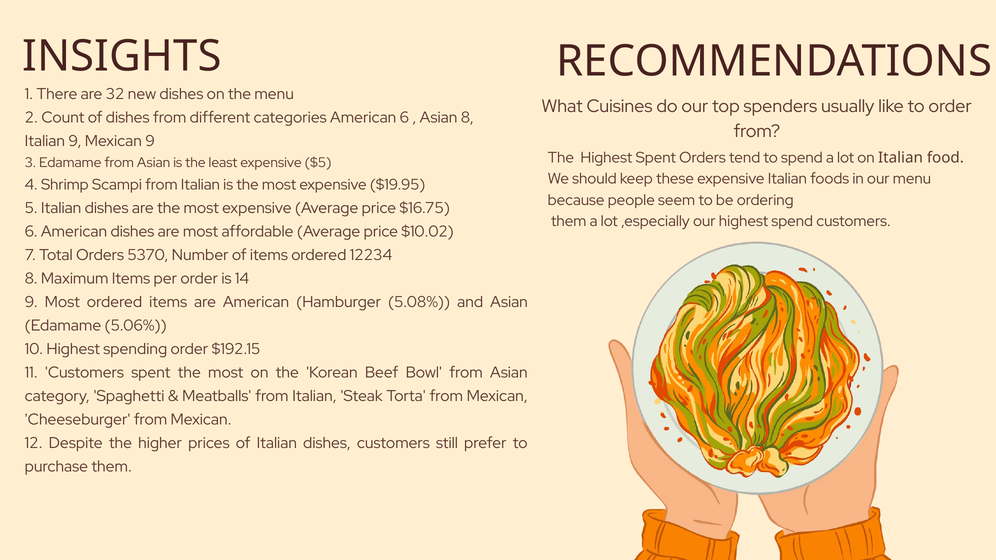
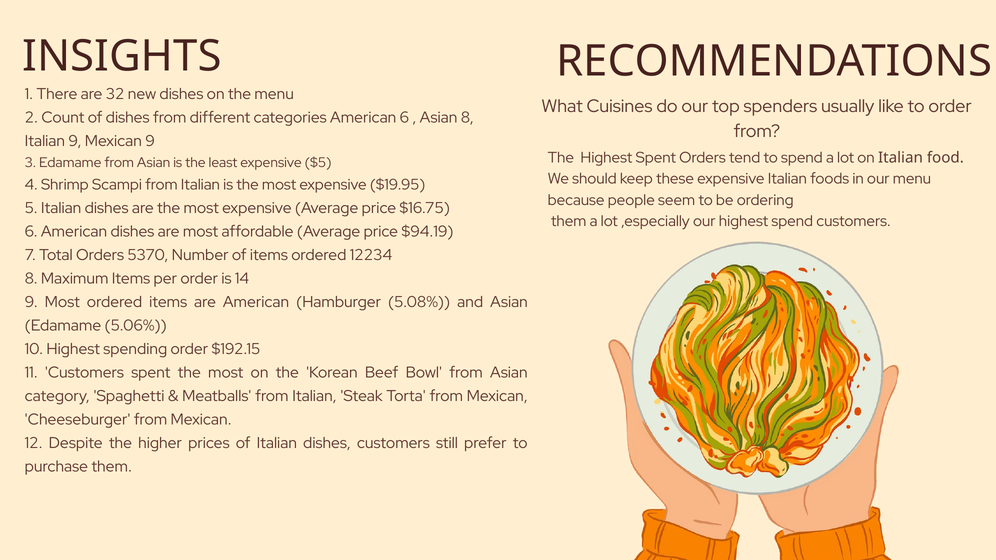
$10.02: $10.02 -> $94.19 (427, 232)
